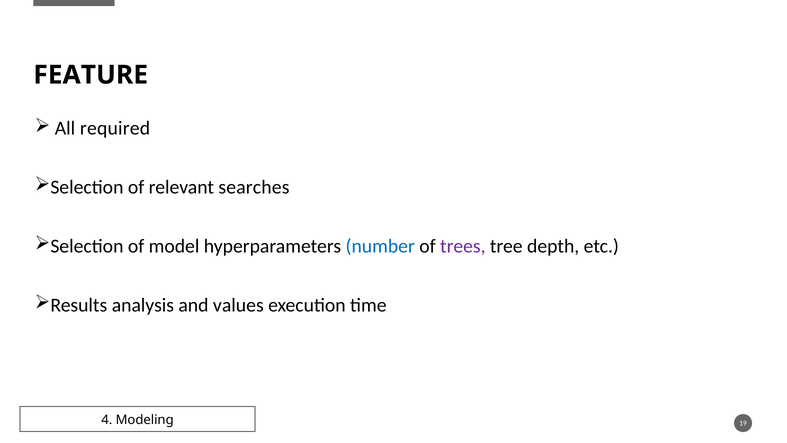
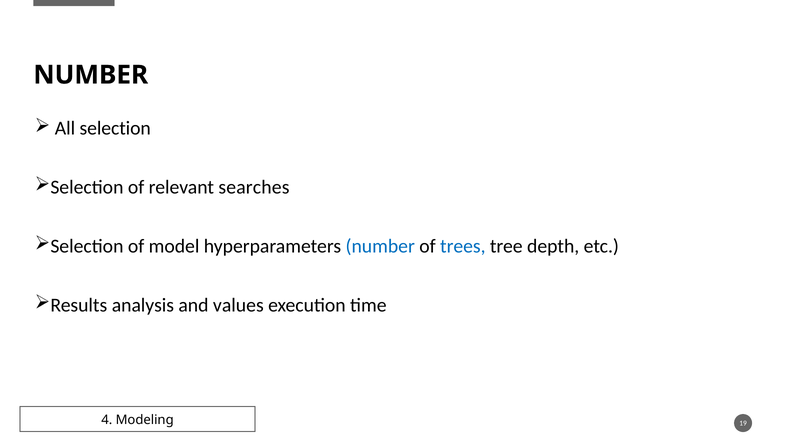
FEATURE: FEATURE -> NUMBER (91, 75)
All required: required -> selection (115, 128)
trees colour: purple -> blue (463, 246)
